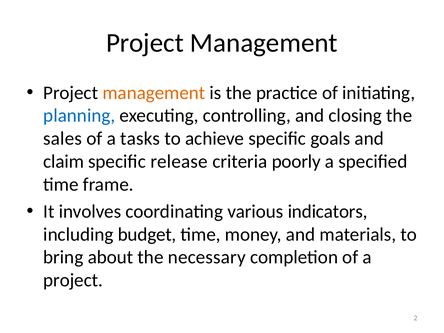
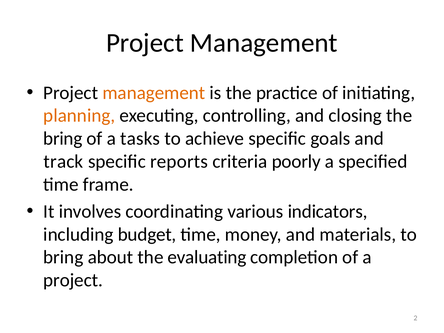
planning colour: blue -> orange (79, 116)
sales: sales -> bring (63, 139)
claim: claim -> track (63, 162)
release: release -> reports (179, 162)
necessary: necessary -> evaluating (207, 257)
